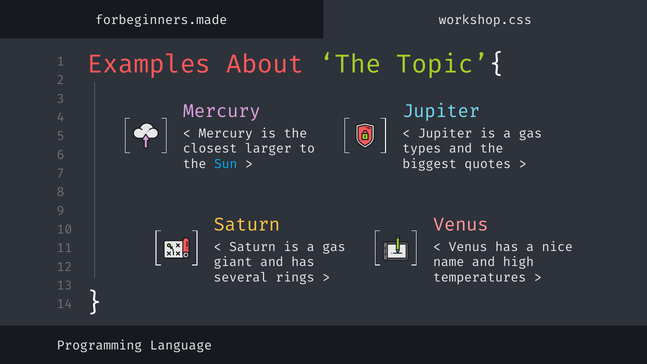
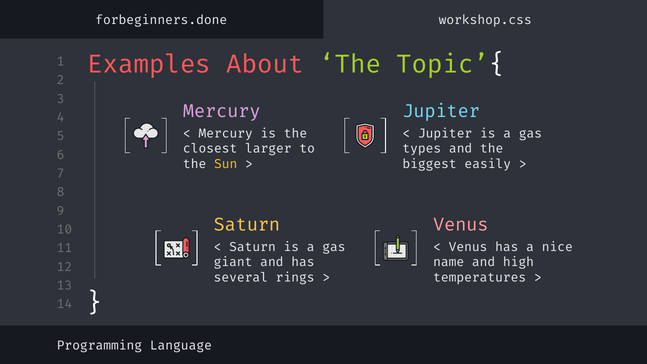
forbeginners.made: forbeginners.made -> forbeginners.done (161, 20)
Sun colour: light blue -> yellow (226, 164)
quotes: quotes -> easily (488, 164)
